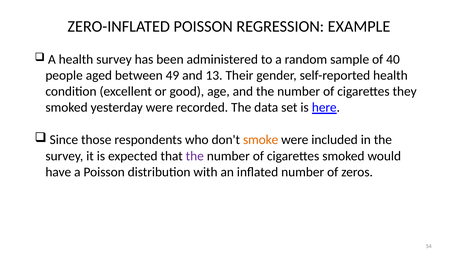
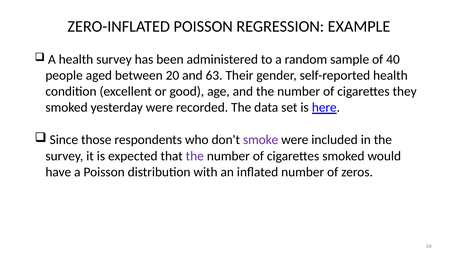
49: 49 -> 20 (172, 75)
13: 13 -> 63 (214, 75)
smoke colour: orange -> purple (261, 140)
